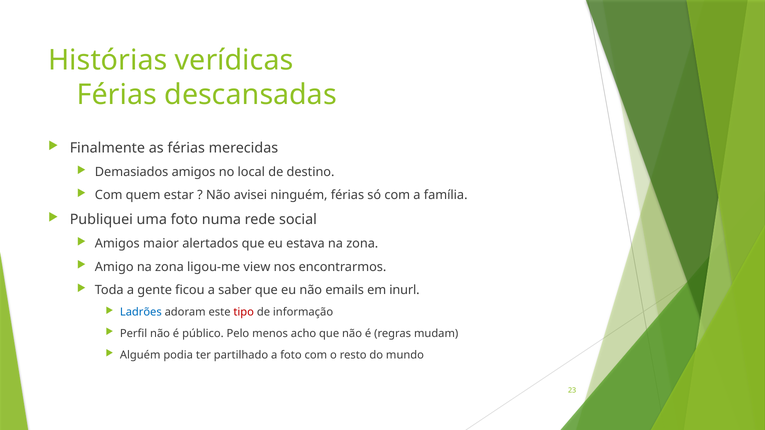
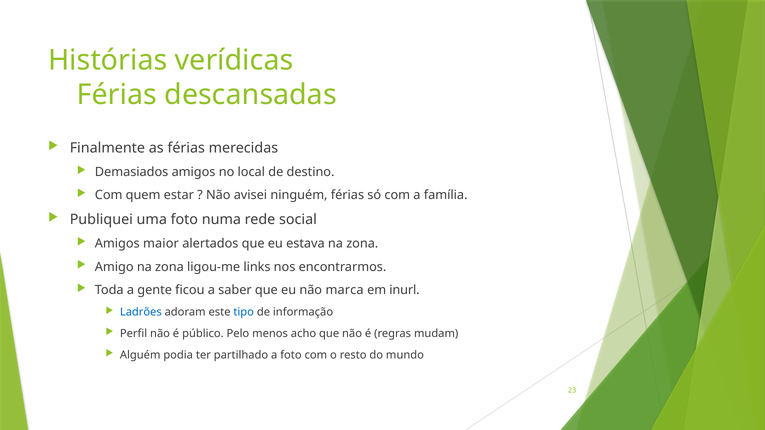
view: view -> links (257, 267)
emails: emails -> marca (345, 290)
tipo colour: red -> blue (244, 313)
